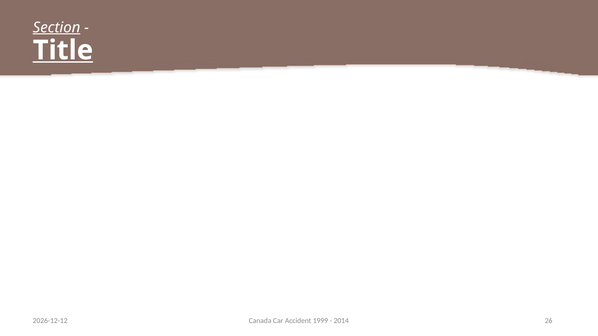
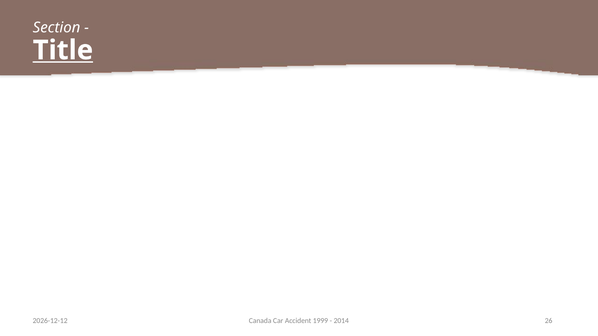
Section underline: present -> none (57, 27)
